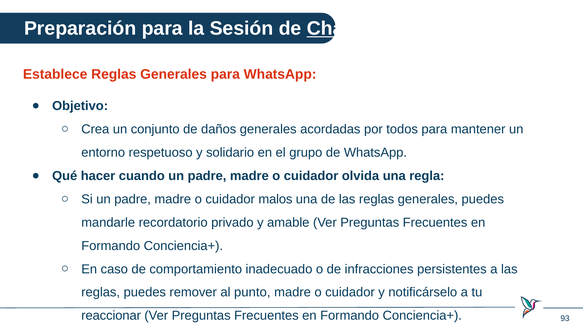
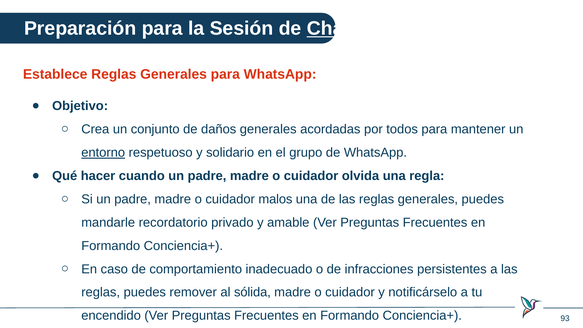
entorno underline: none -> present (103, 153)
punto: punto -> sólida (252, 292)
reaccionar: reaccionar -> encendido (111, 316)
